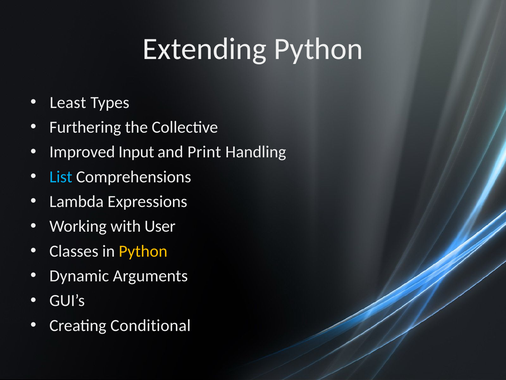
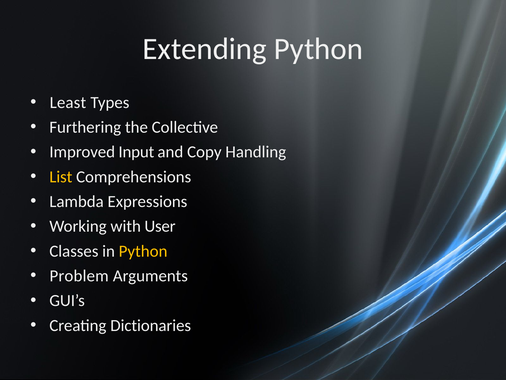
Print: Print -> Copy (204, 152)
List colour: light blue -> yellow (61, 177)
Dynamic: Dynamic -> Problem (79, 276)
Conditional: Conditional -> Dictionaries (151, 325)
